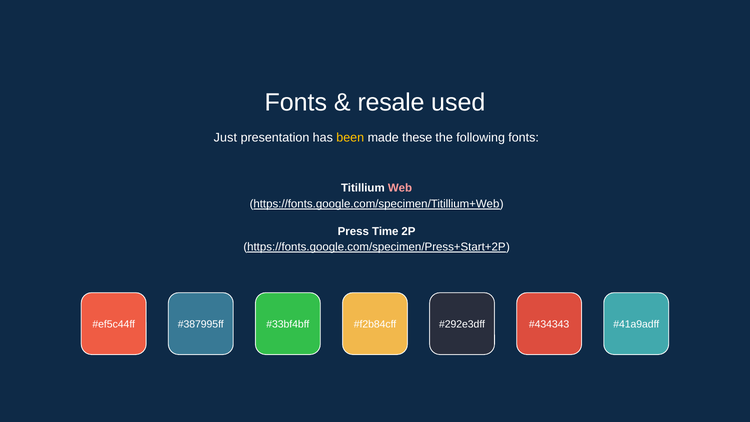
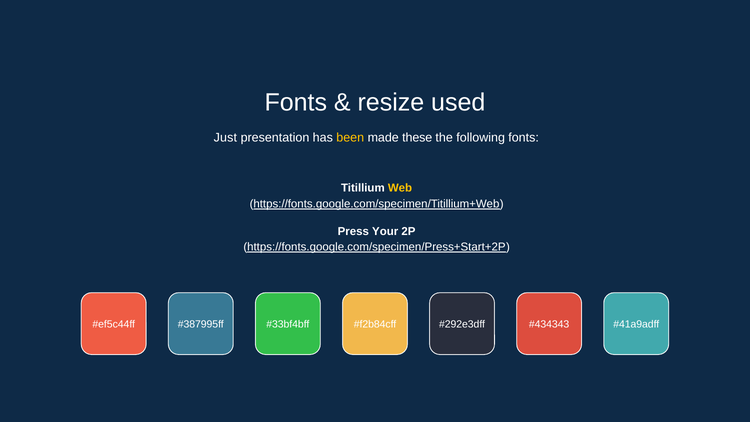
resale: resale -> resize (391, 103)
Web colour: pink -> yellow (400, 188)
Time: Time -> Your (385, 231)
